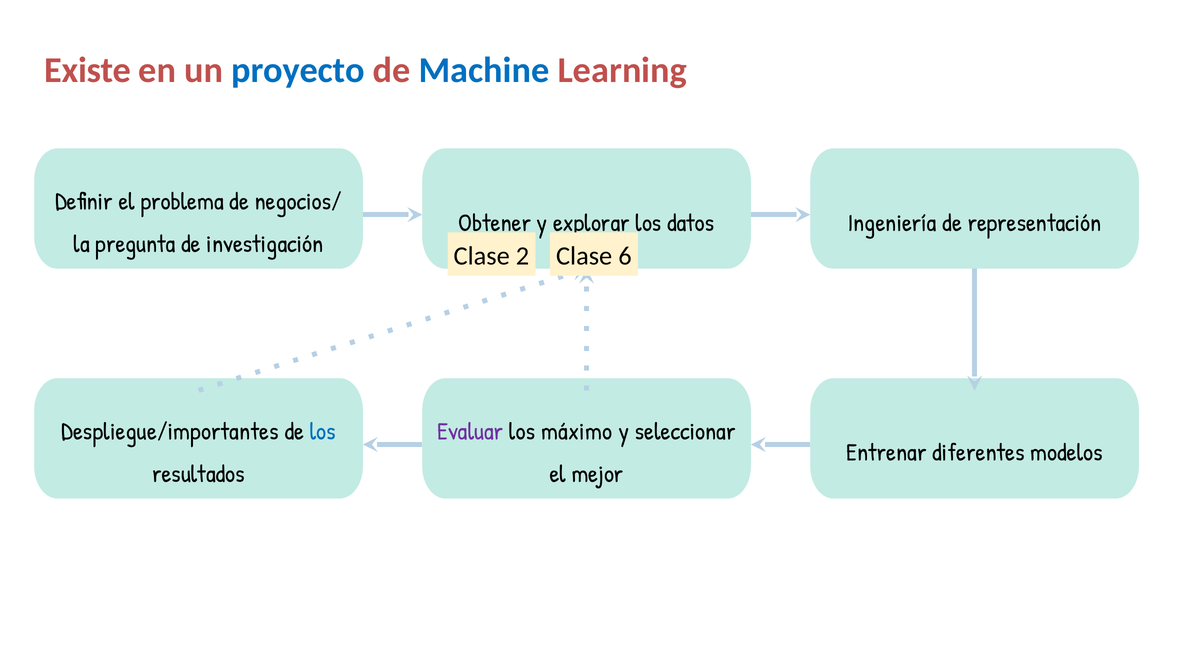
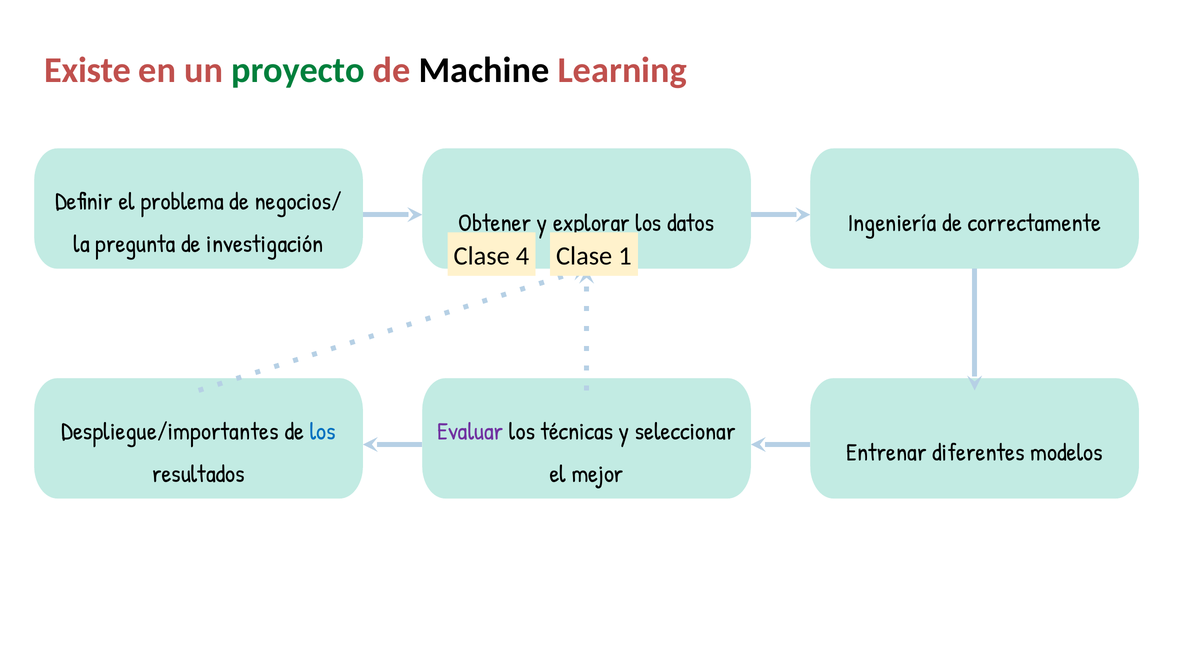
proyecto colour: blue -> green (298, 70)
Machine colour: blue -> black (484, 70)
representación: representación -> correctamente (1034, 223)
2: 2 -> 4 (523, 256)
6: 6 -> 1 (625, 256)
máximo: máximo -> técnicas (577, 432)
